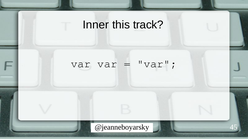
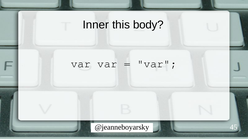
track: track -> body (148, 25)
